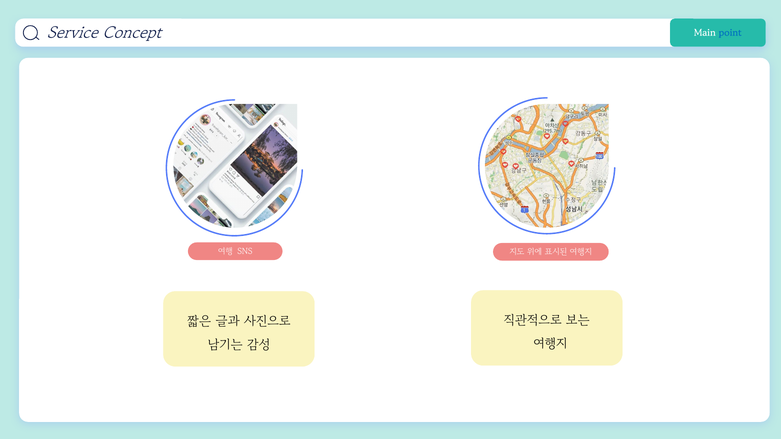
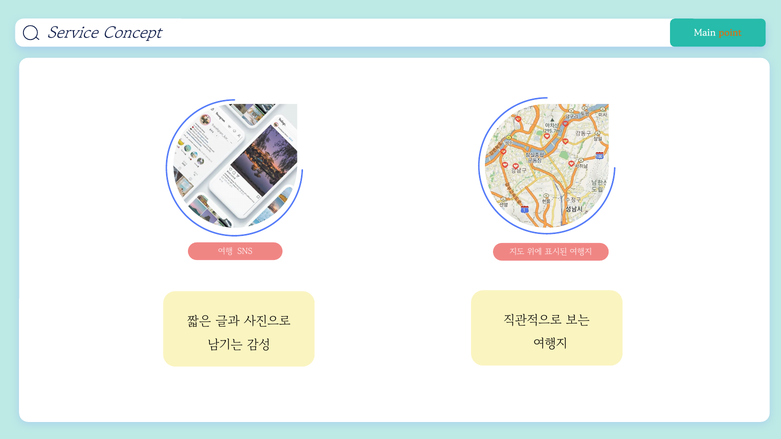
point colour: blue -> orange (730, 33)
